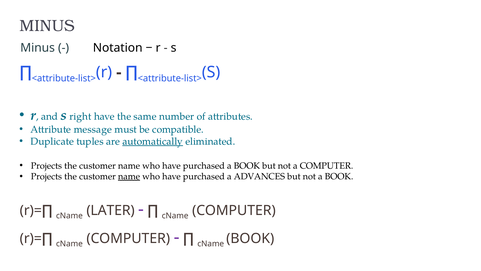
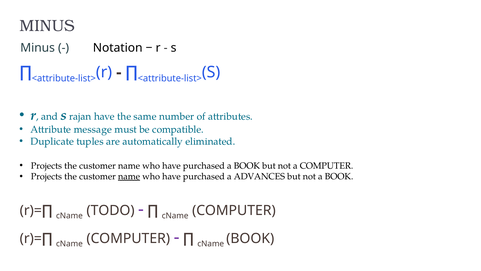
right: right -> rajan (80, 116)
automatically underline: present -> none (153, 141)
LATER: LATER -> TODO (111, 210)
